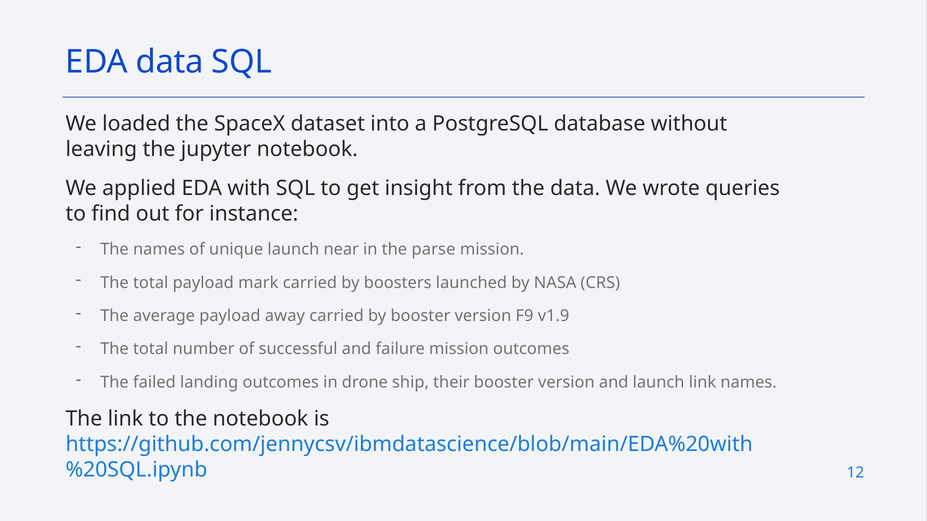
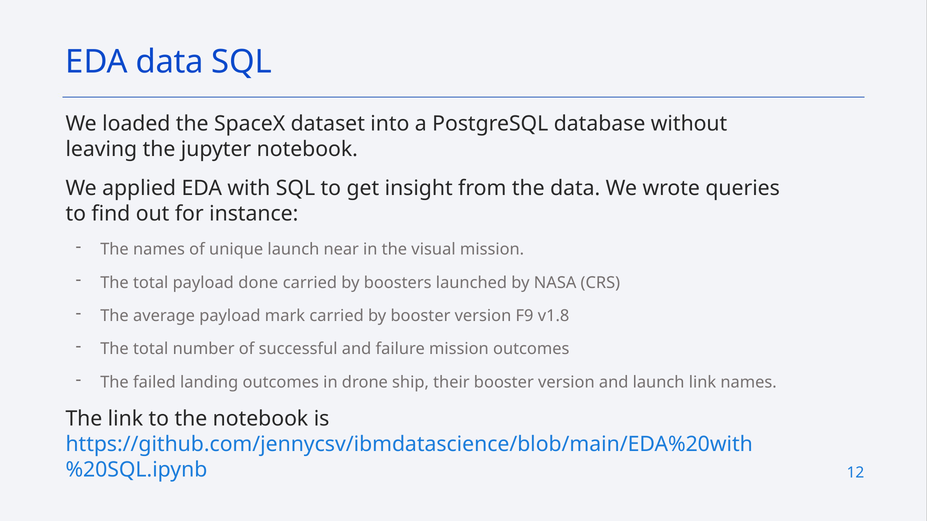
parse: parse -> visual (434, 250)
mark: mark -> done (258, 283)
away: away -> mark (285, 316)
v1.9: v1.9 -> v1.8 (554, 316)
